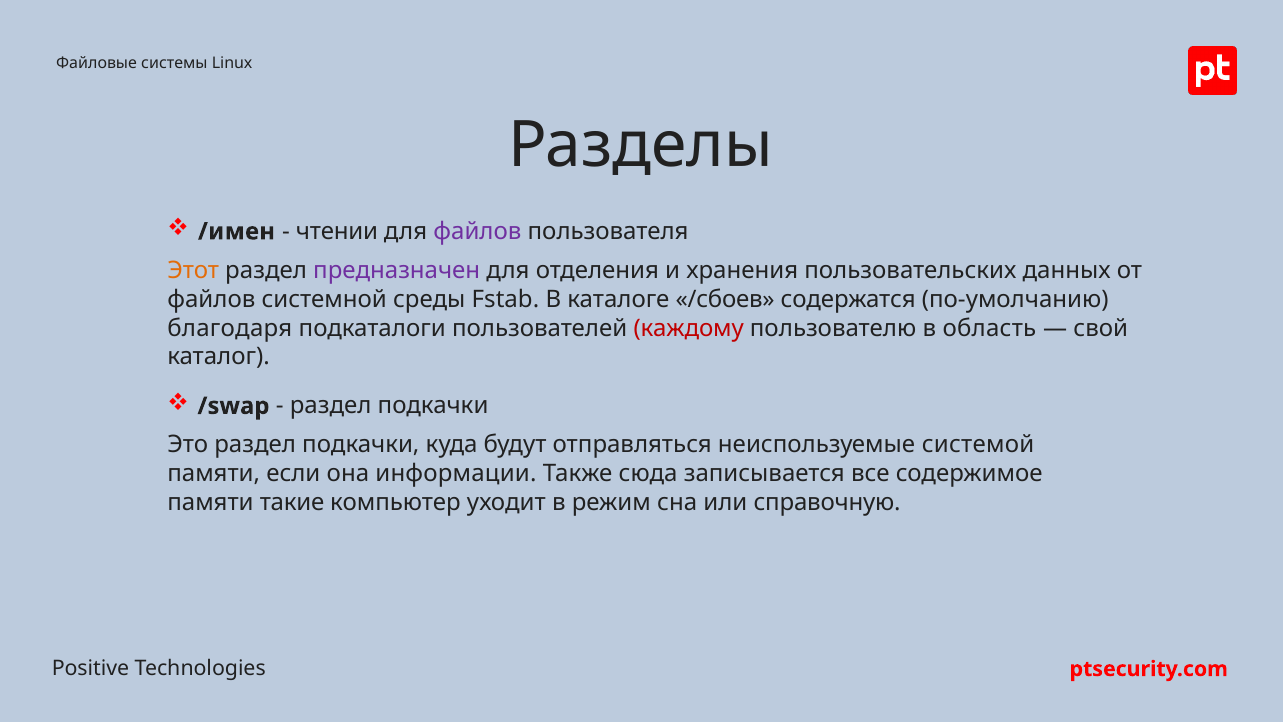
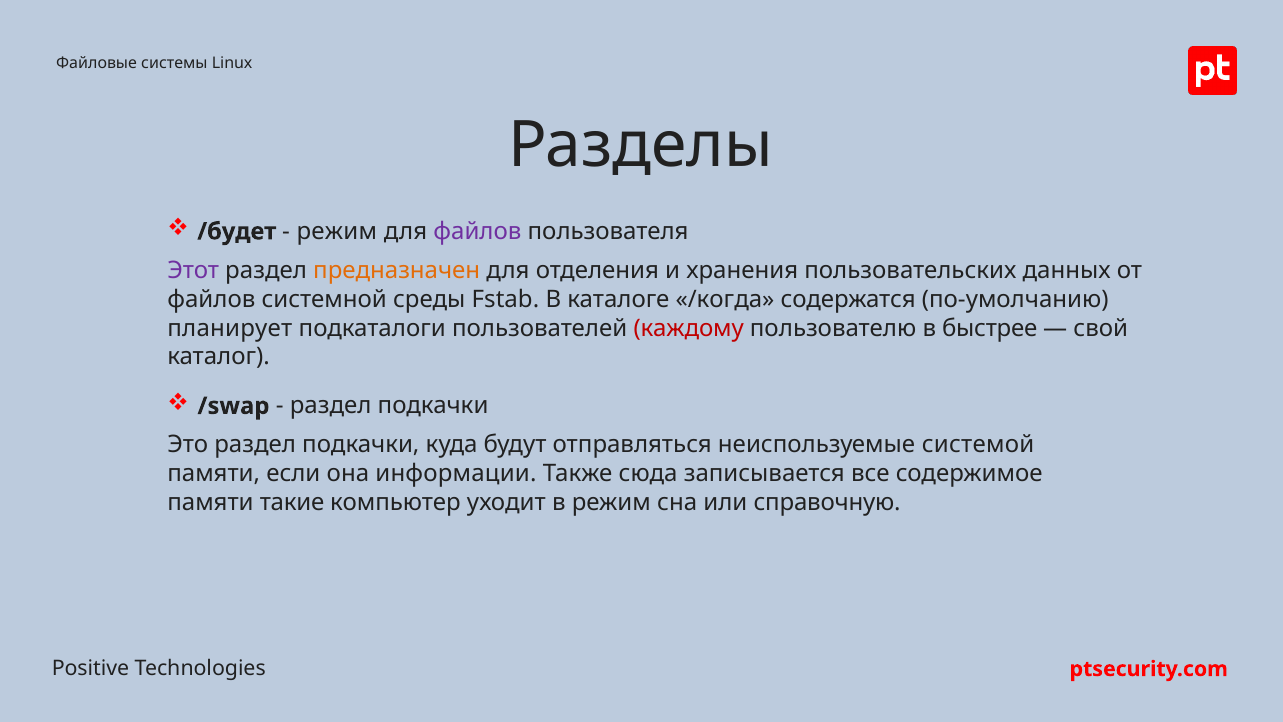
/имен: /имен -> /будет (237, 231)
чтении: чтении -> режим (337, 231)
Этот colour: orange -> purple (193, 270)
предназначен colour: purple -> orange (397, 270)
/сбоев: /сбоев -> /когда (725, 299)
благодаря: благодаря -> планирует (230, 328)
область: область -> быстрее (990, 328)
